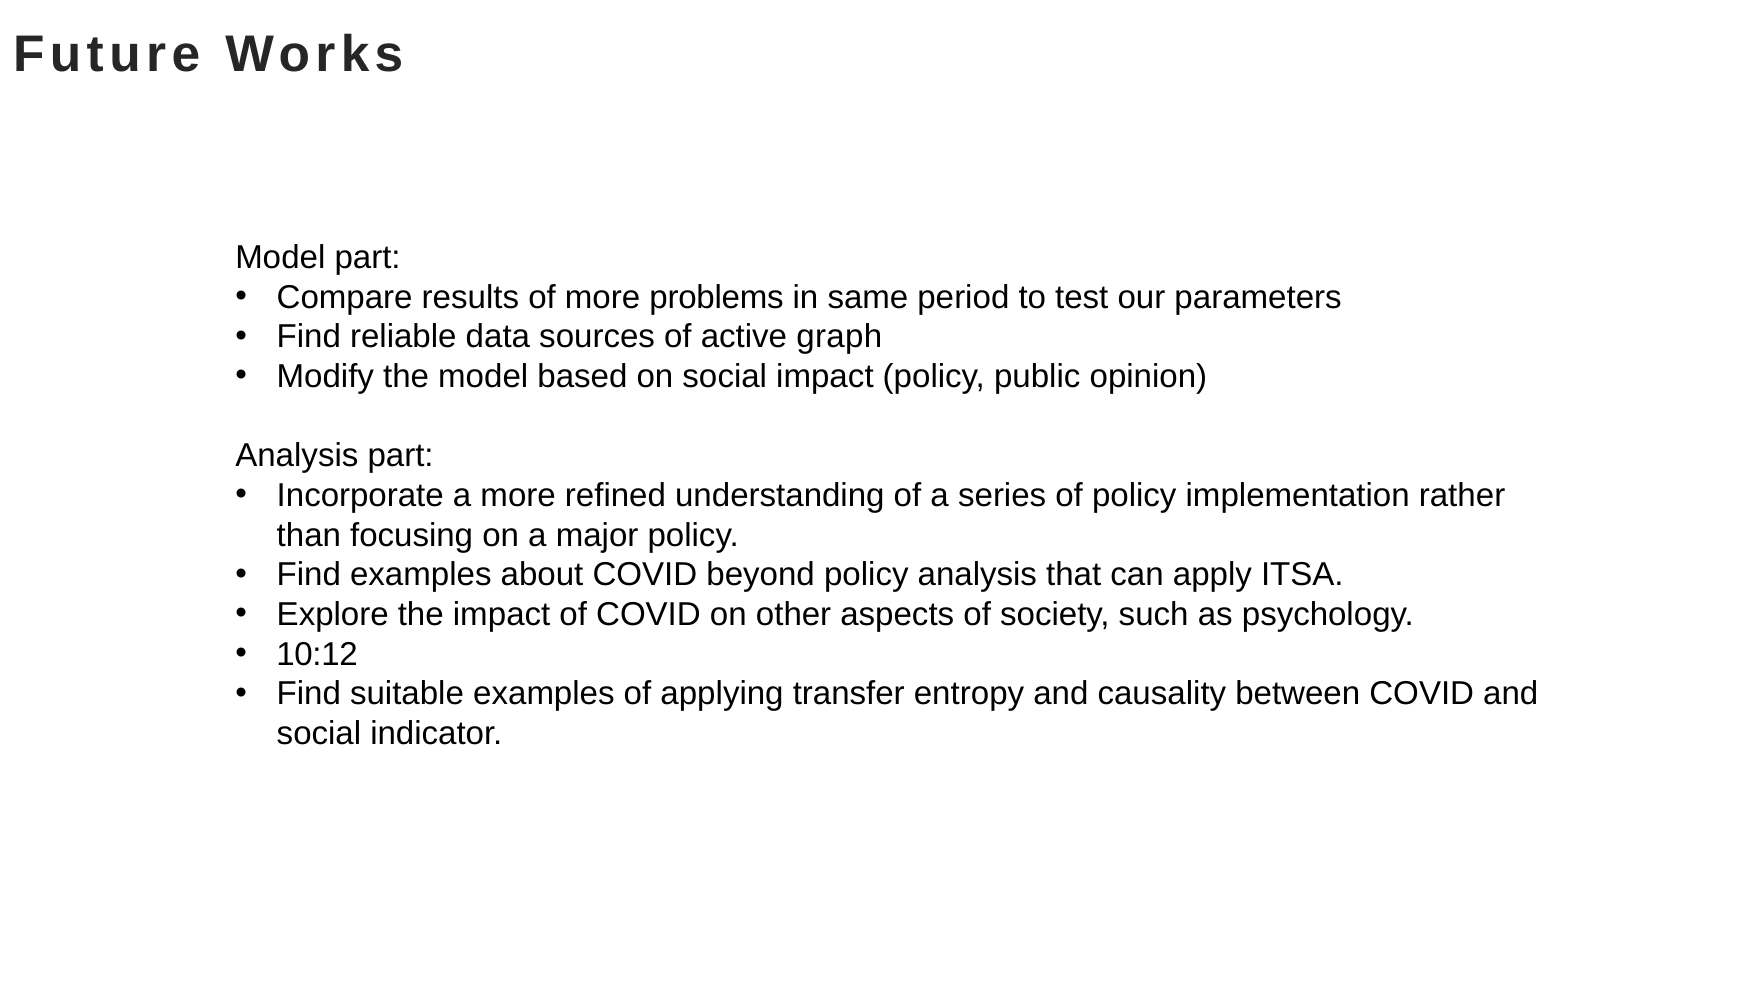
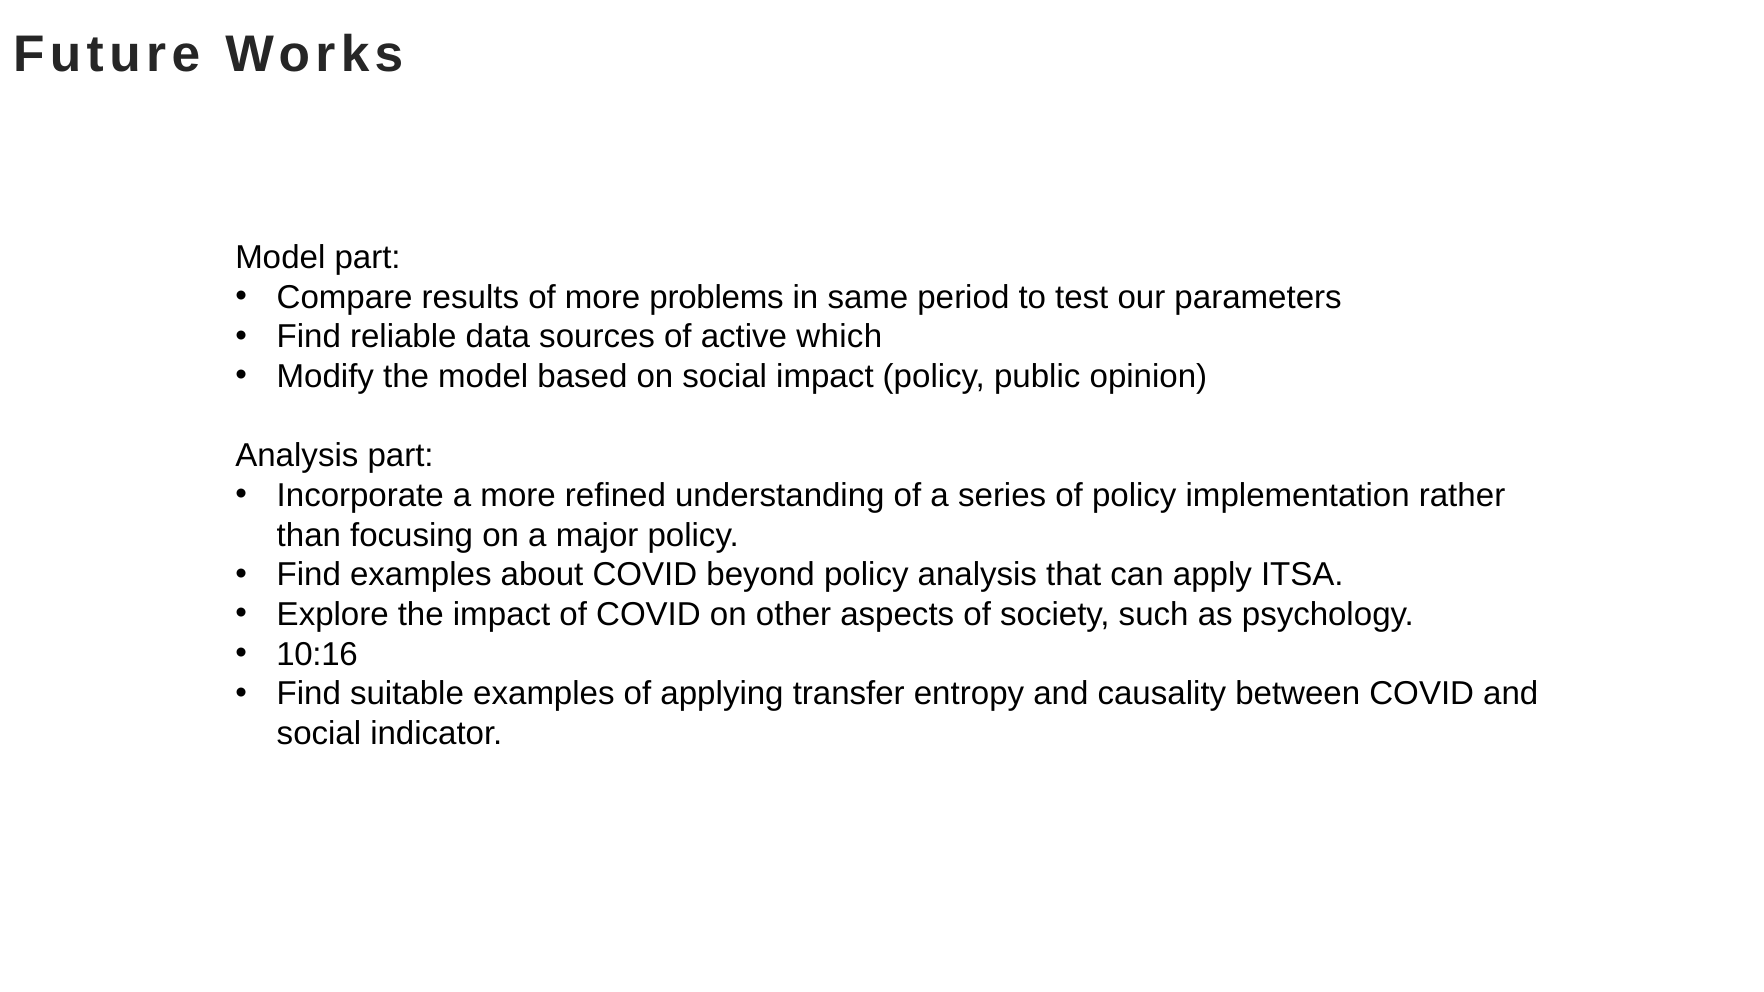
graph: graph -> which (839, 337)
10:12: 10:12 -> 10:16 (317, 655)
